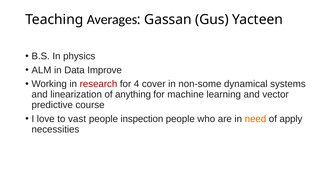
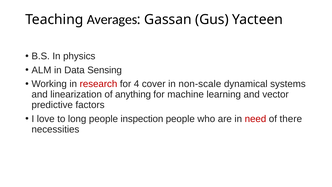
Improve: Improve -> Sensing (105, 70)
non-some: non-some -> non-scale (200, 84)
course: course -> factors (90, 105)
vast: vast -> long (77, 119)
need colour: orange -> red (255, 119)
apply: apply -> there (291, 119)
